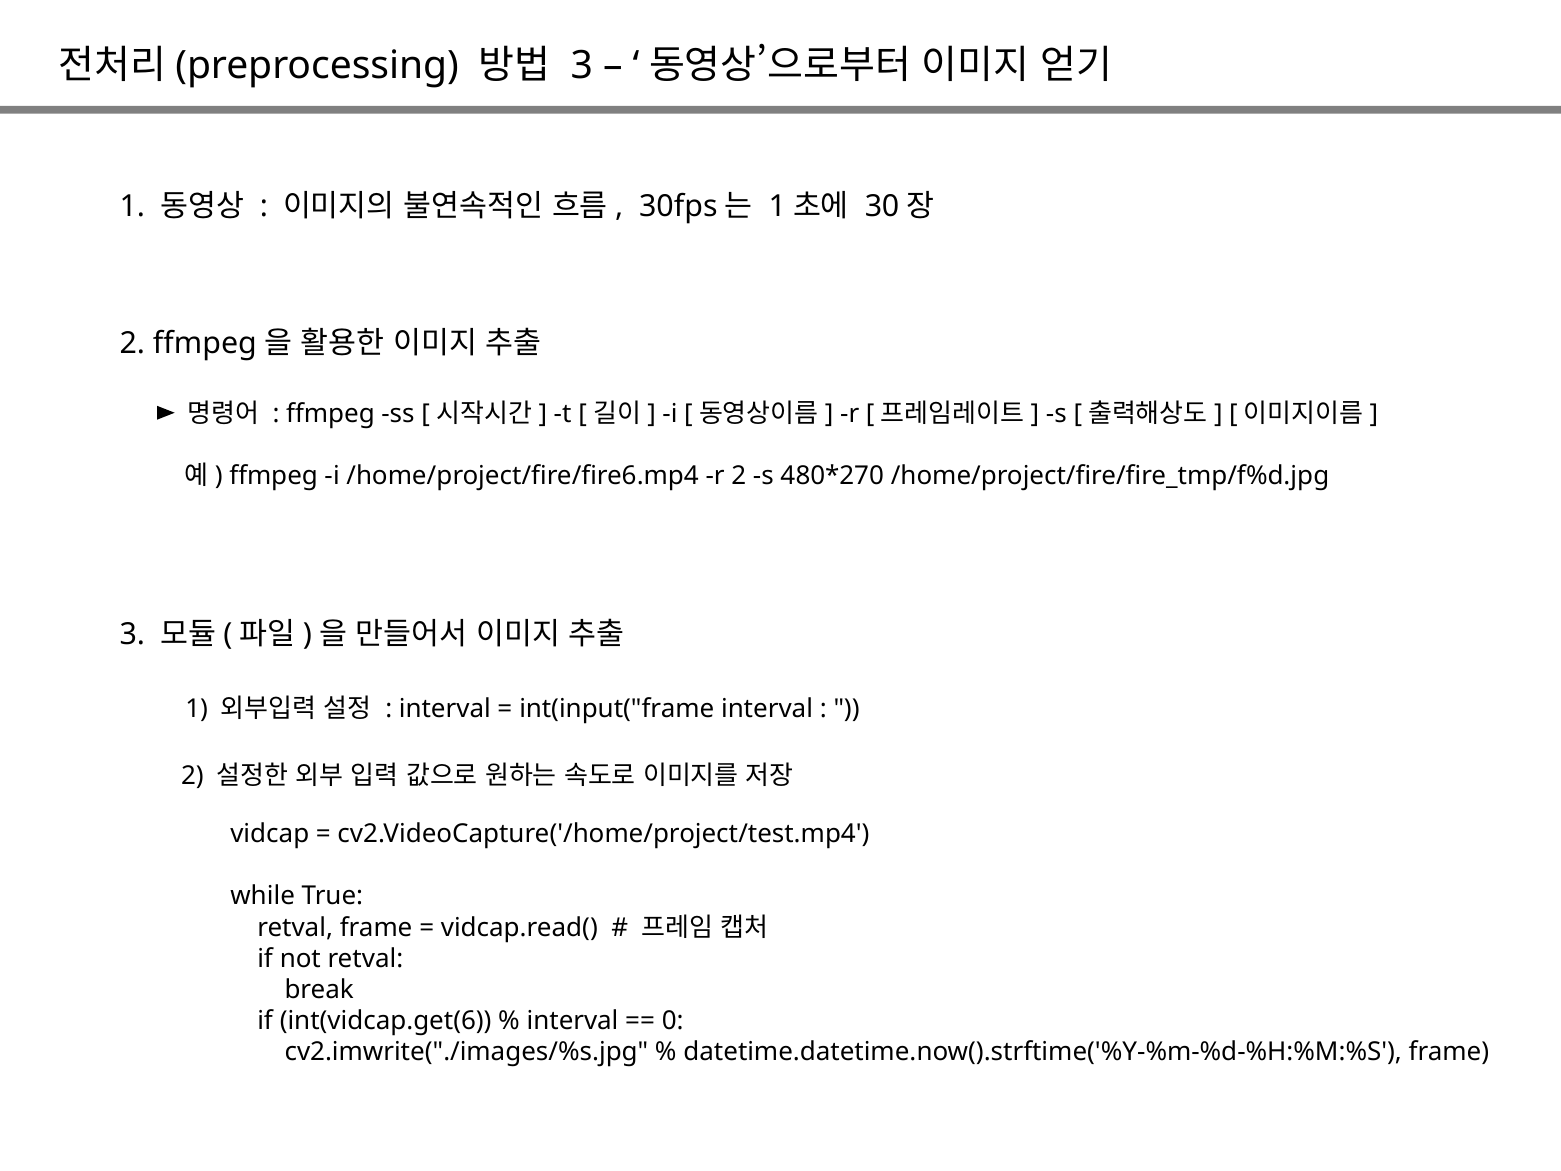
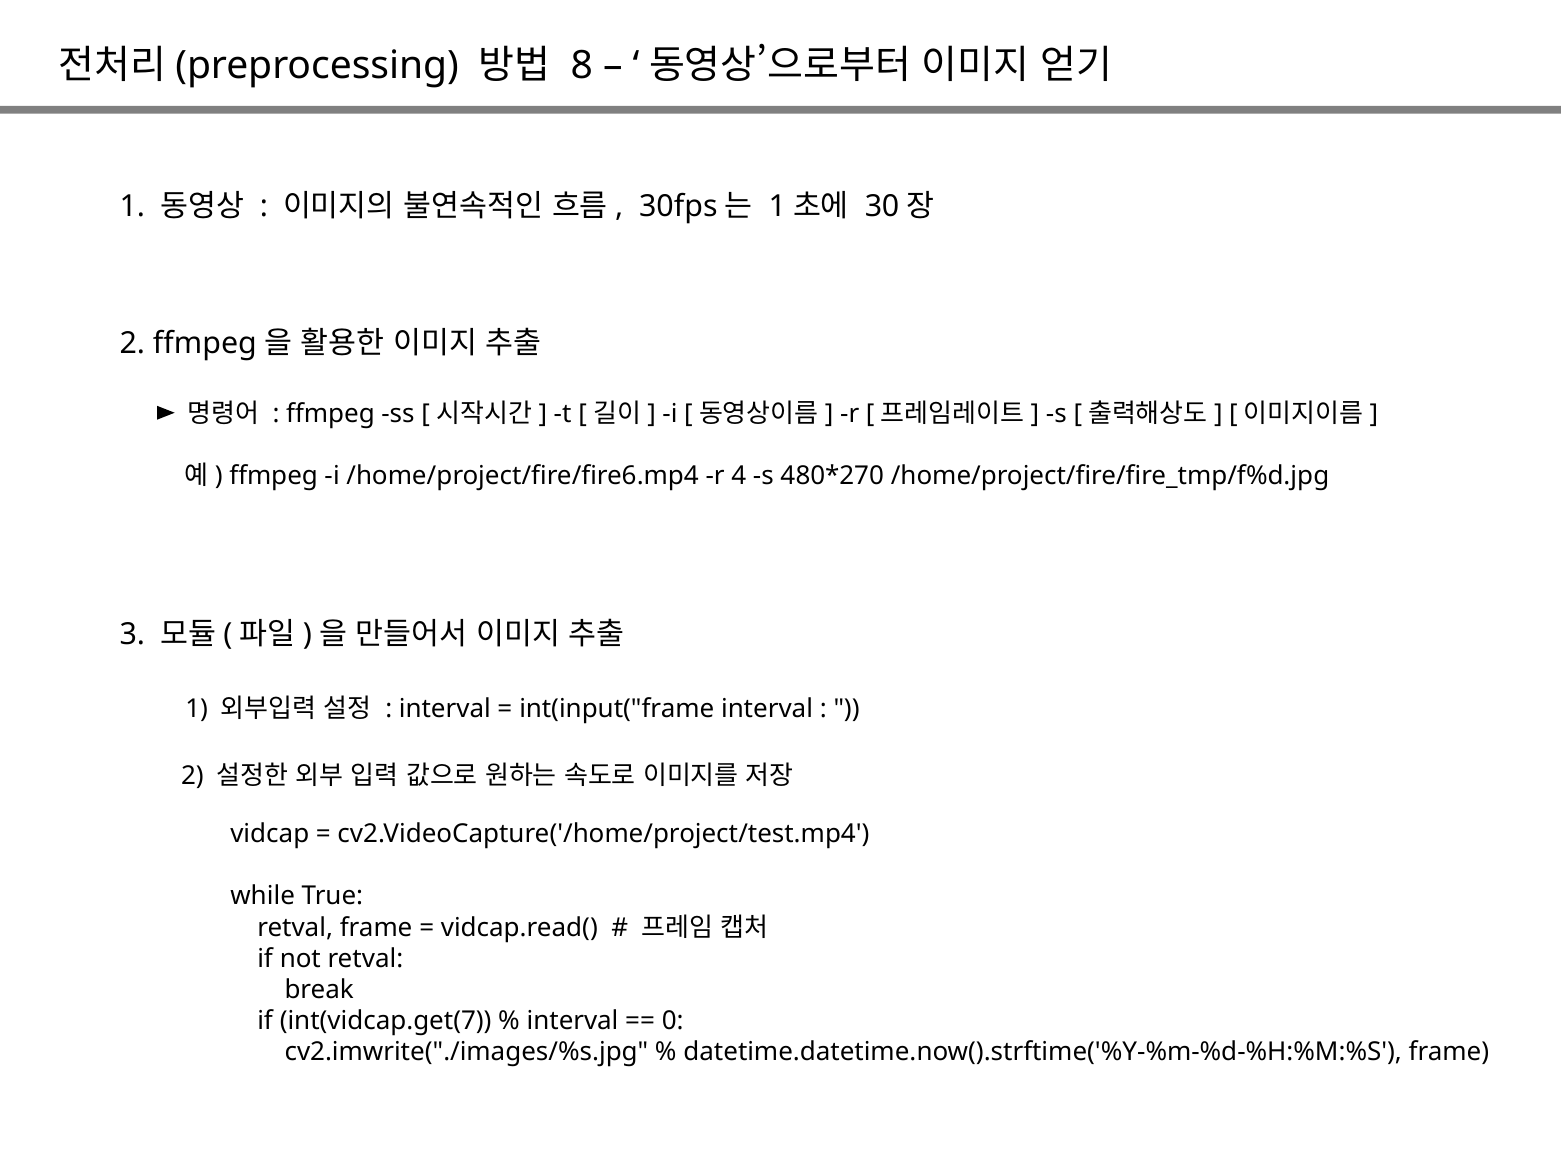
3: 3 -> 8 (582, 65)
r 2: 2 -> 4 (739, 476)
int(vidcap.get(6: int(vidcap.get(6 -> int(vidcap.get(7 (386, 1021)
